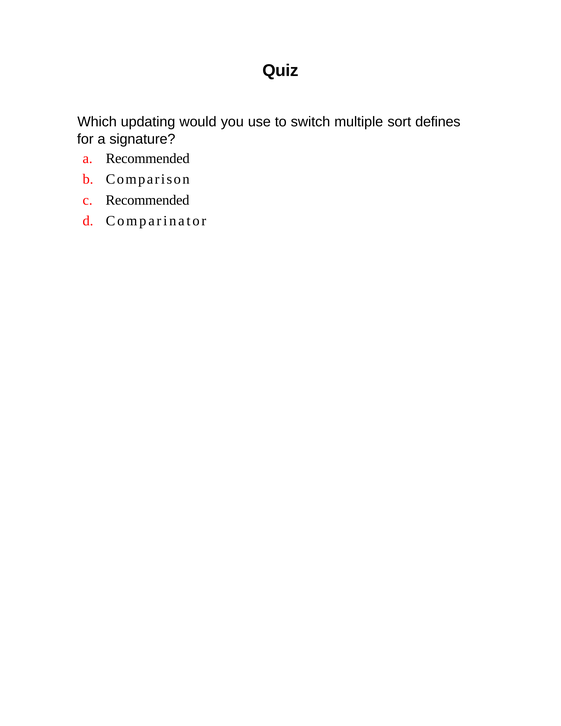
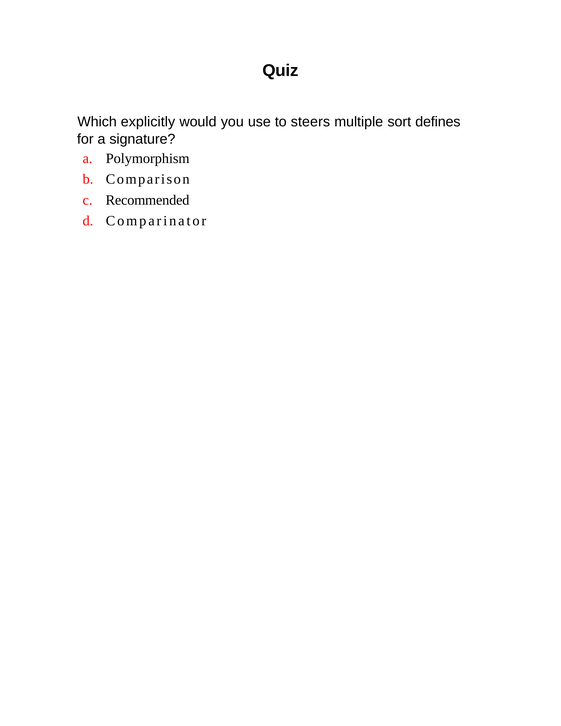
updating: updating -> explicitly (148, 122)
switch: switch -> steers (310, 122)
a Recommended: Recommended -> Polymorphism (148, 159)
